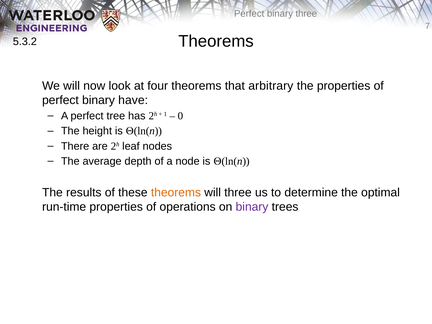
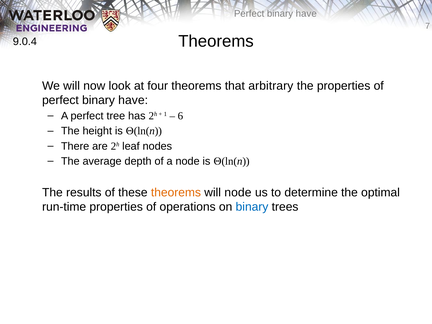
three: three -> have (306, 14)
5.3.2: 5.3.2 -> 9.0.4 (25, 42)
0: 0 -> 6 (180, 116)
will three: three -> node (238, 193)
binary colour: purple -> blue (252, 207)
